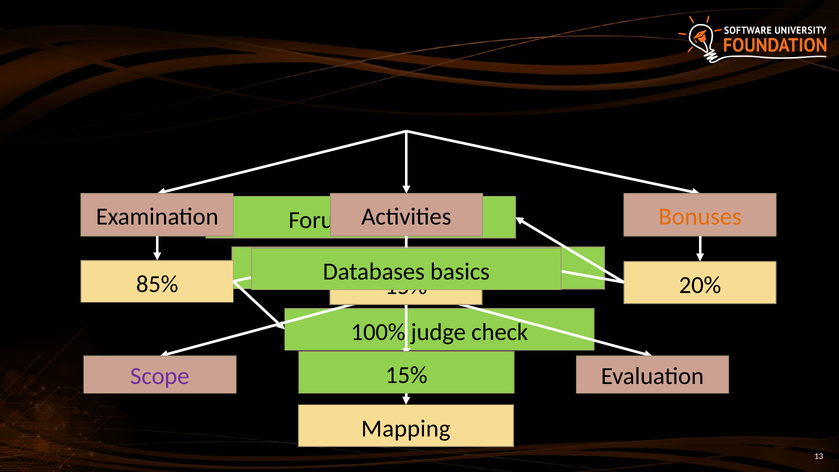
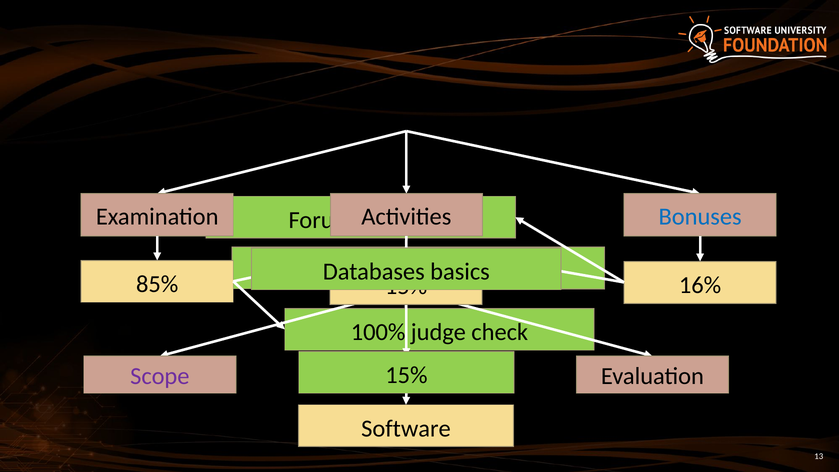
Bonuses colour: orange -> blue (700, 216)
20%: 20% -> 16% (700, 285)
Mapping: Mapping -> Software (406, 429)
